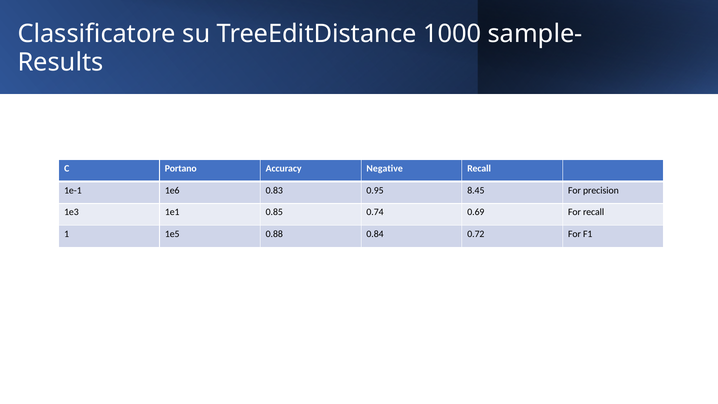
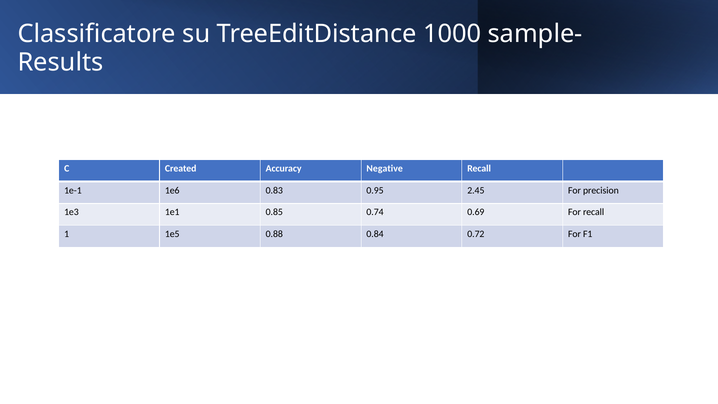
Portano: Portano -> Created (181, 169)
8.45: 8.45 -> 2.45 (476, 190)
